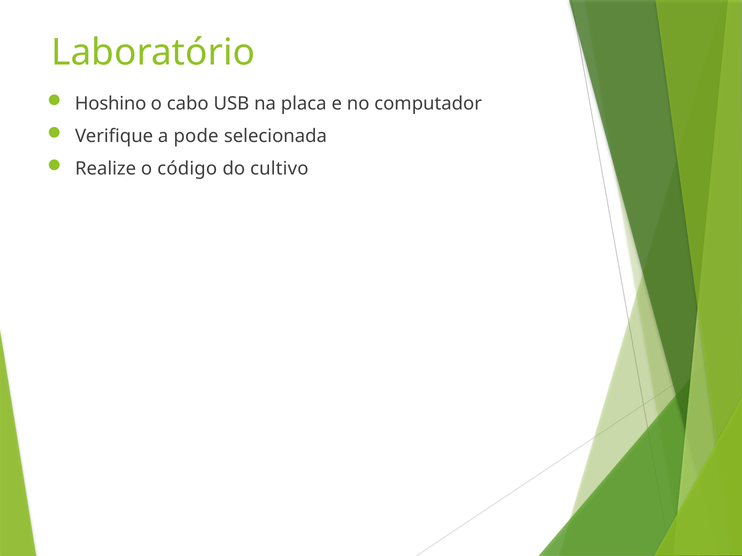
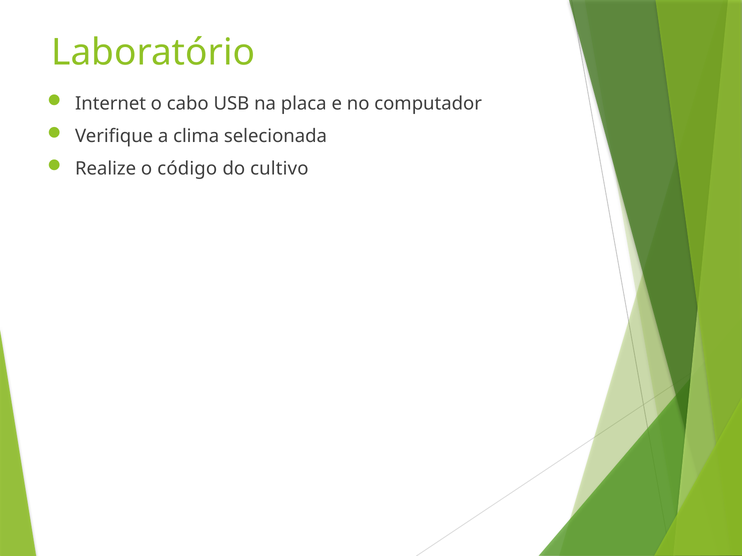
Hoshino: Hoshino -> Internet (111, 104)
pode: pode -> clima (196, 136)
